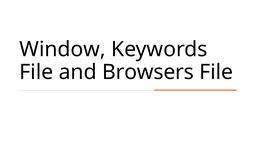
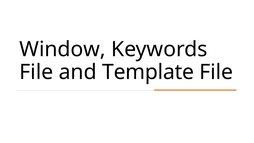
Browsers: Browsers -> Template (148, 72)
